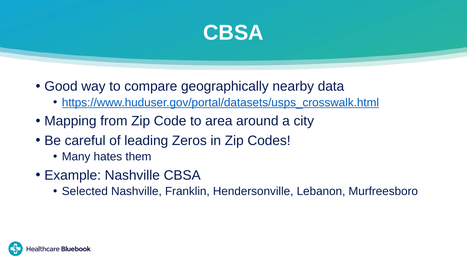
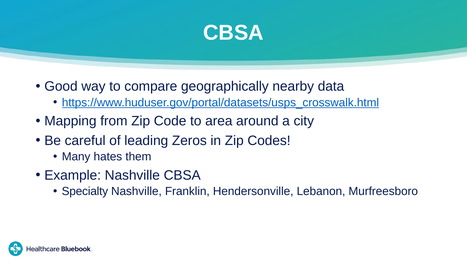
Selected: Selected -> Specialty (85, 191)
